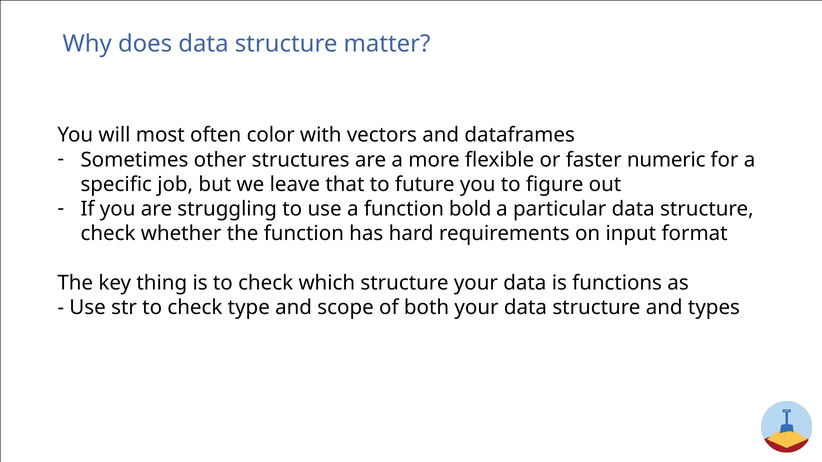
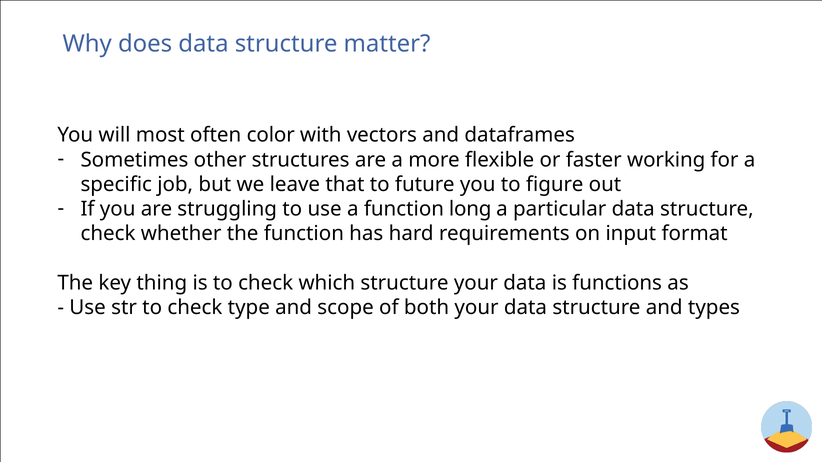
numeric: numeric -> working (666, 160)
bold: bold -> long (470, 209)
